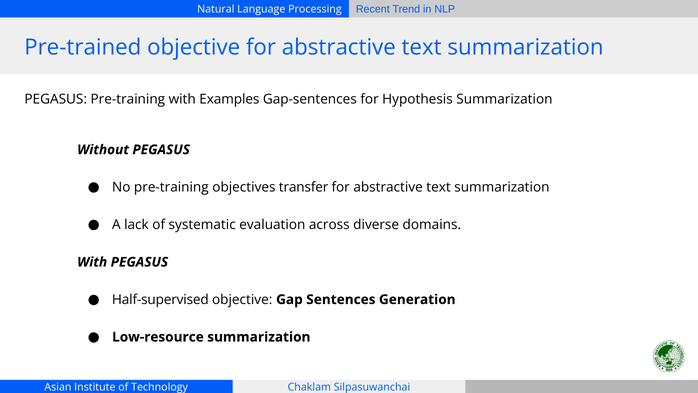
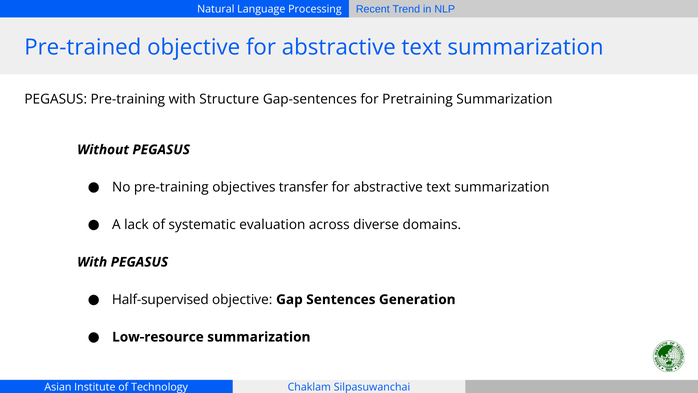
Examples: Examples -> Structure (229, 99)
Hypothesis: Hypothesis -> Pretraining (417, 99)
